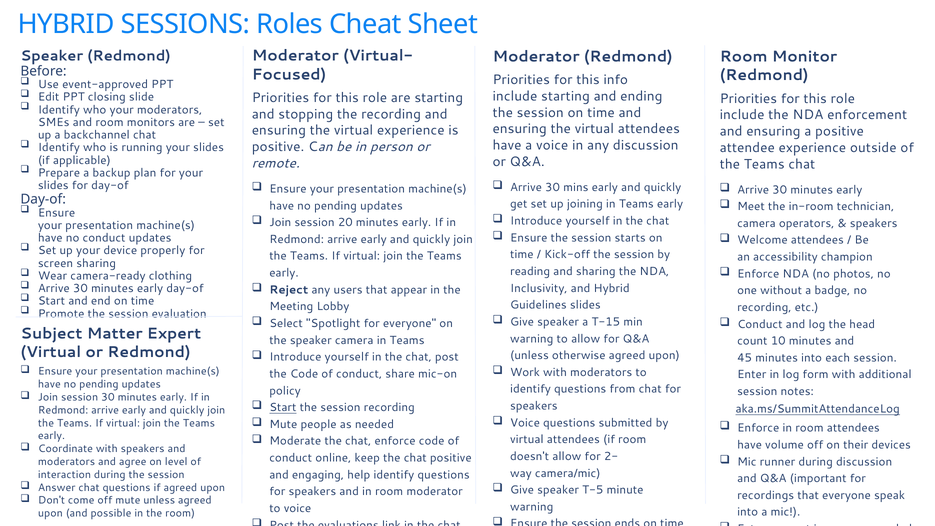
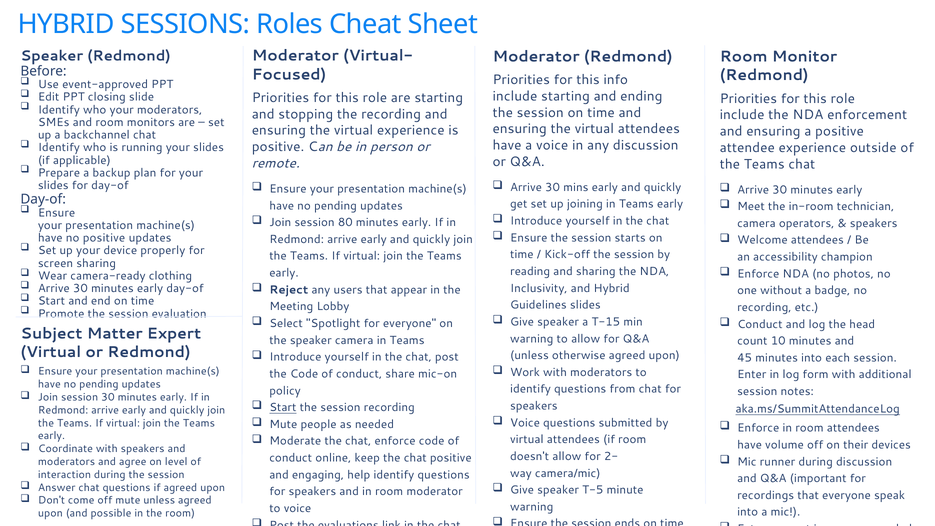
20: 20 -> 80 (345, 222)
no conduct: conduct -> positive (104, 238)
